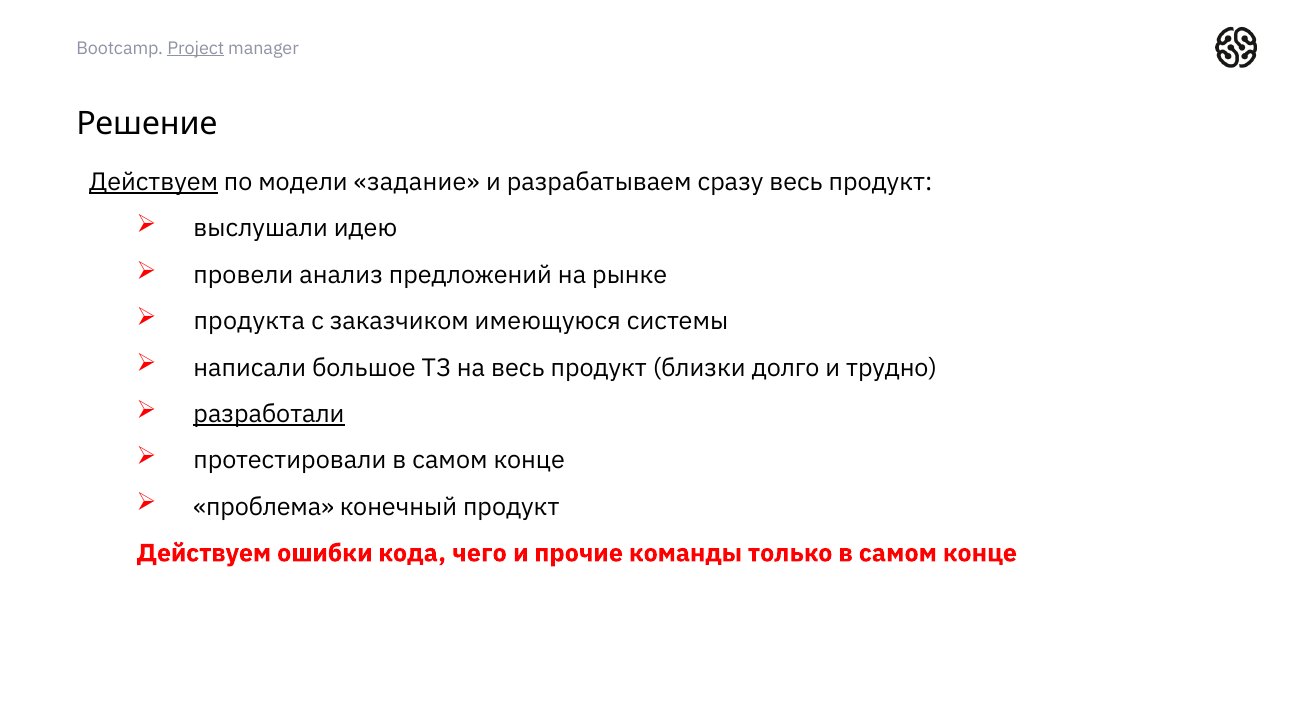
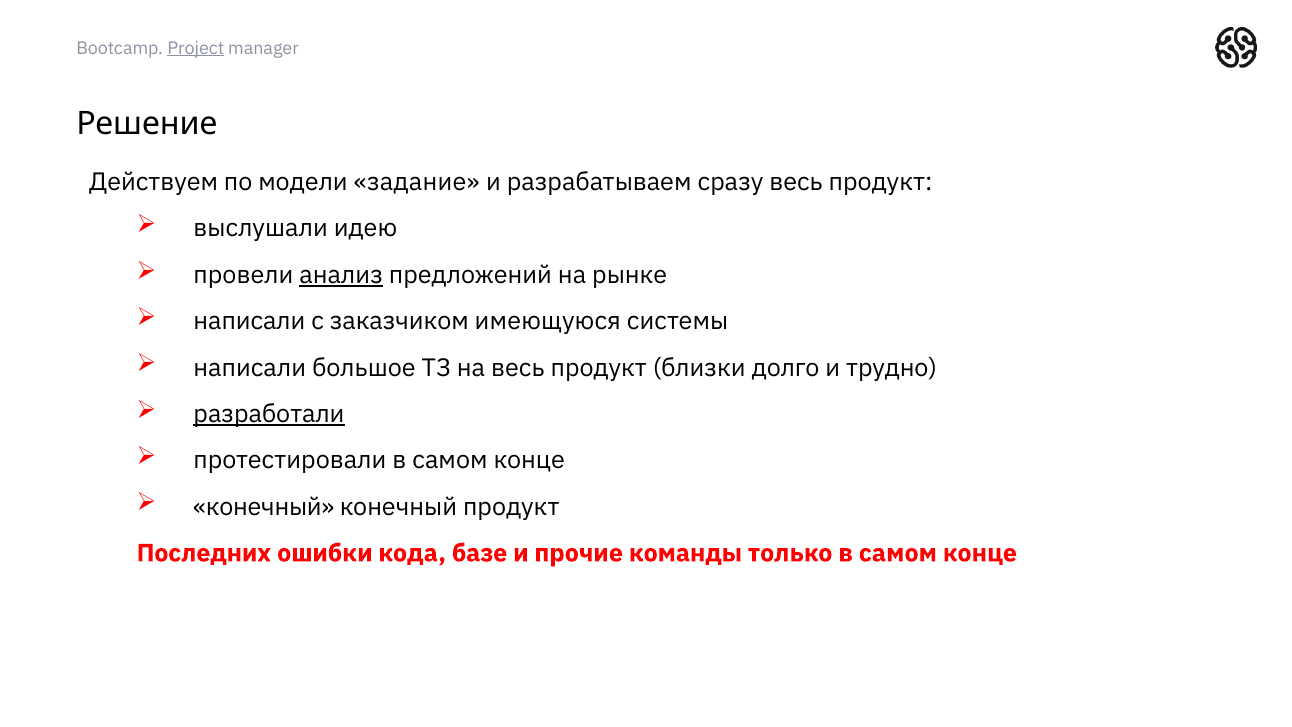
Действуем underline: present -> none (154, 182)
анализ underline: none -> present (341, 275)
продукта: продукта -> написали (249, 321)
проблема: проблема -> конечный (264, 507)
Действуем: Действуем -> Последних (204, 553)
чего: чего -> базе (480, 553)
